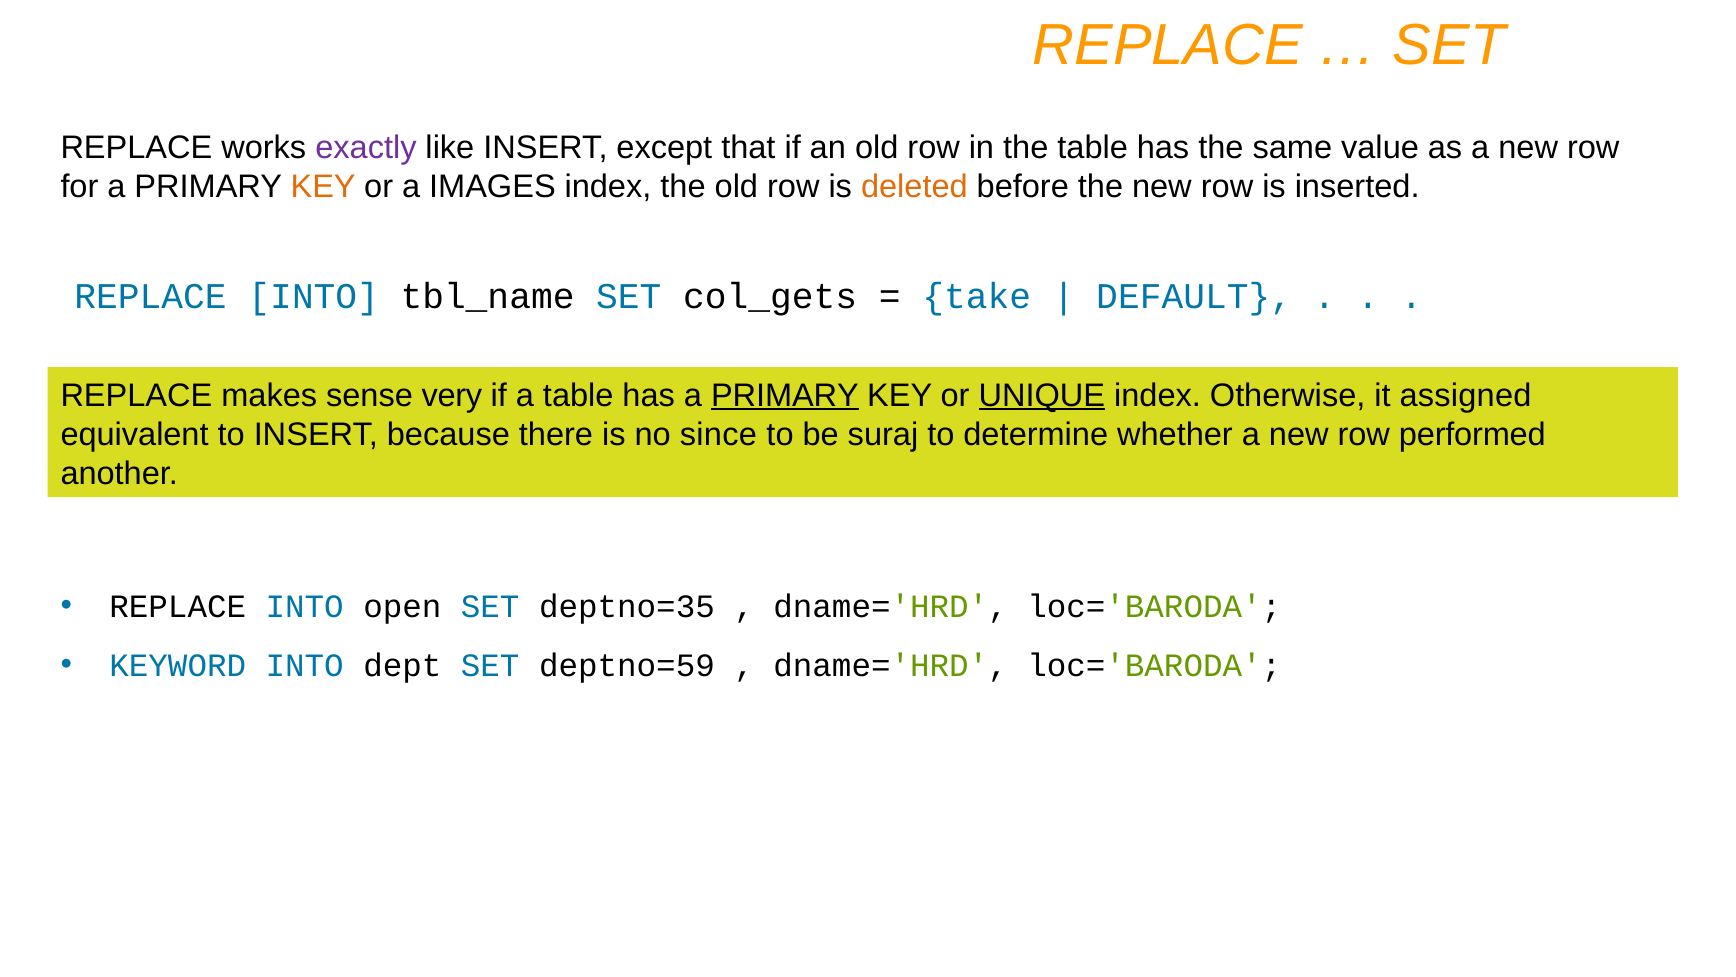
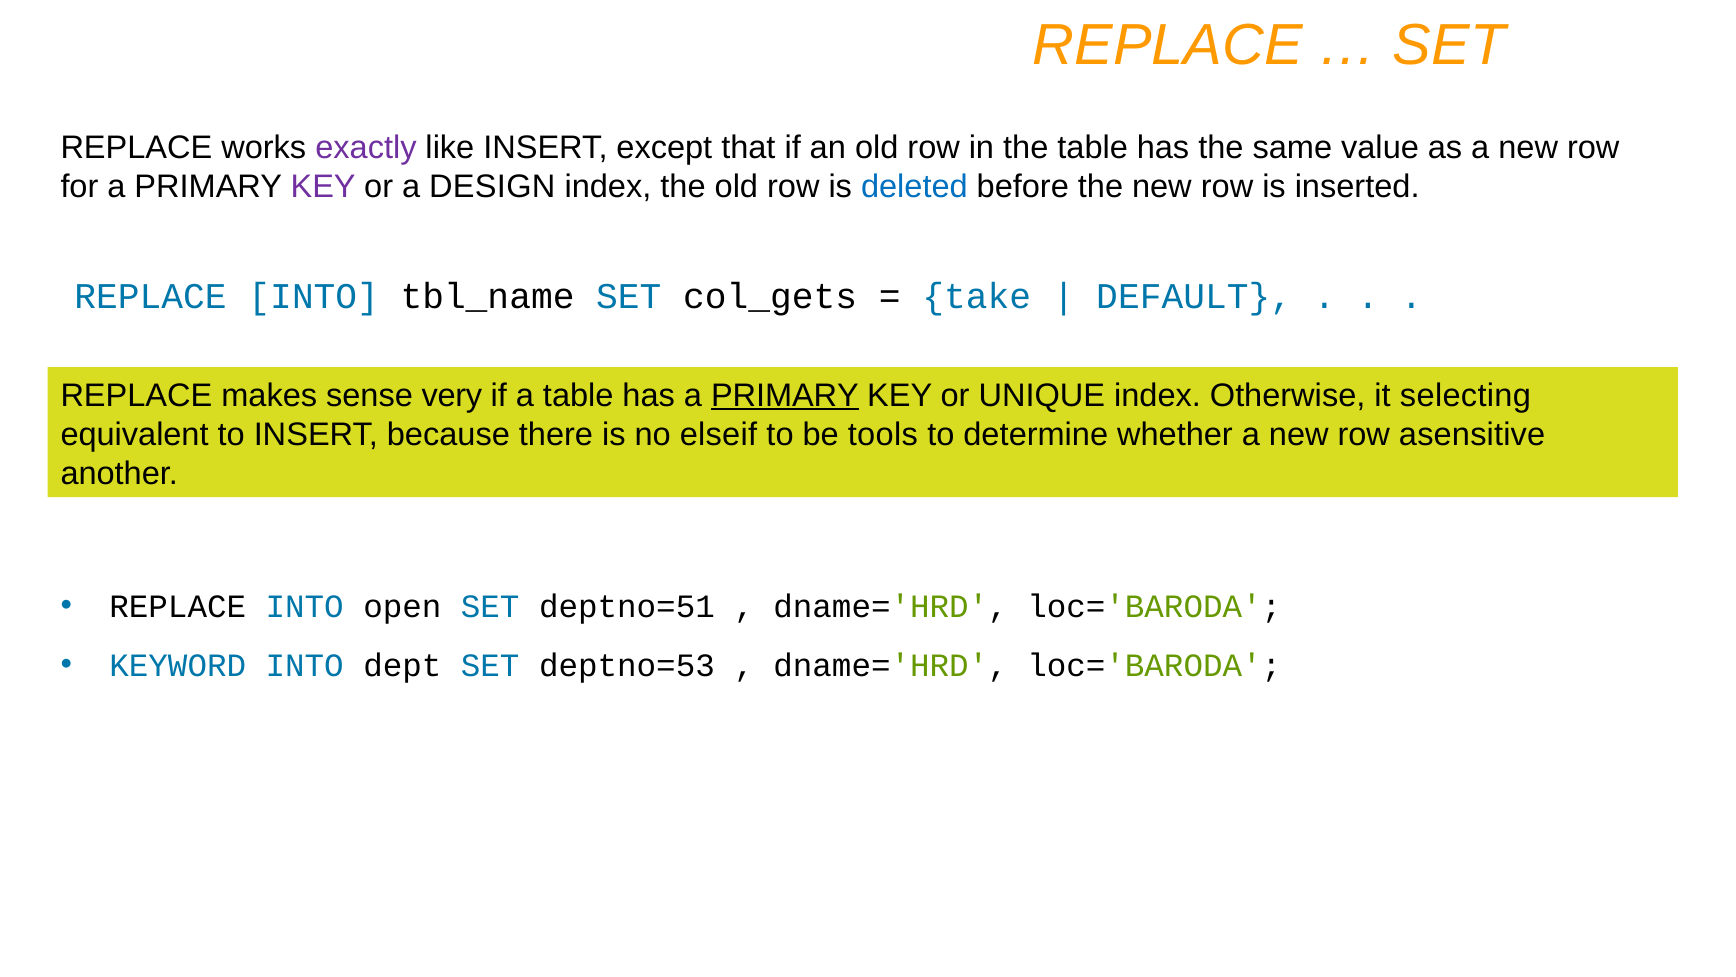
KEY colour: orange -> purple (323, 187)
IMAGES: IMAGES -> DESIGN (492, 187)
deleted colour: orange -> blue (914, 187)
UNIQUE underline: present -> none (1042, 395)
assigned: assigned -> selecting (1465, 395)
since: since -> elseif (718, 434)
suraj: suraj -> tools (883, 434)
performed: performed -> asensitive (1472, 434)
deptno=35: deptno=35 -> deptno=51 (627, 607)
deptno=59: deptno=59 -> deptno=53 (627, 665)
